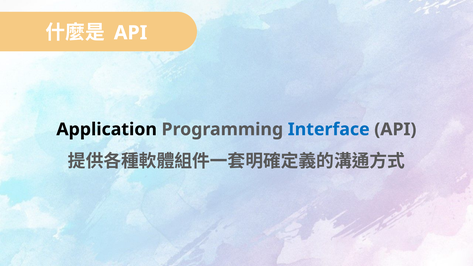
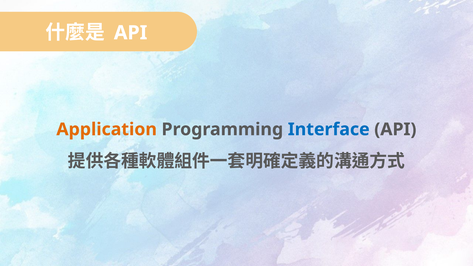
Application colour: black -> orange (107, 129)
